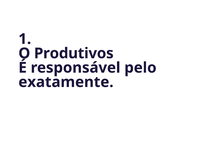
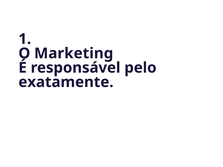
Produtivos: Produtivos -> Marketing (74, 53)
